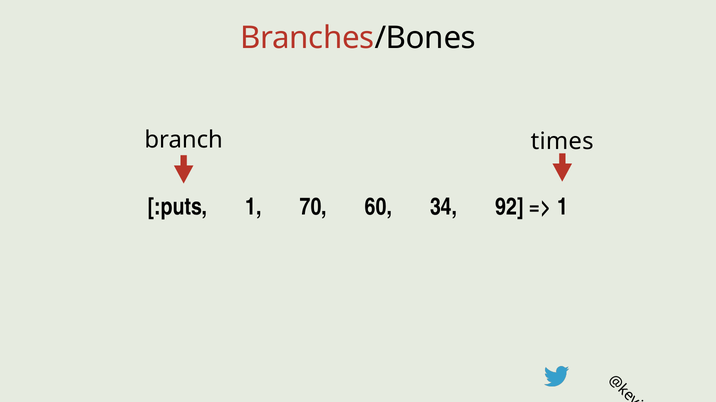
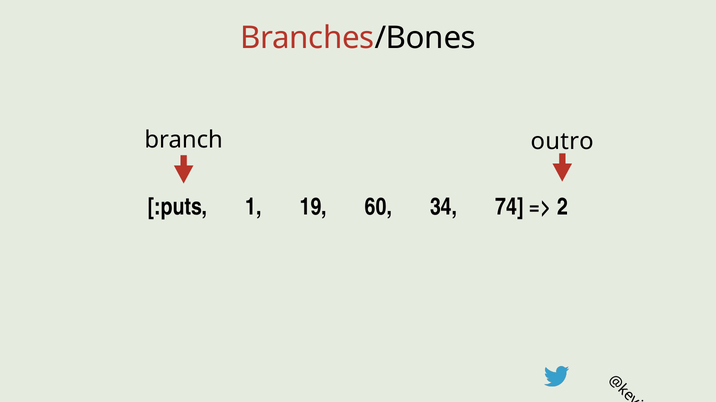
times: times -> outro (562, 142)
70: 70 -> 19 (313, 207)
92: 92 -> 74 (509, 207)
1: 1 -> 2 (563, 207)
